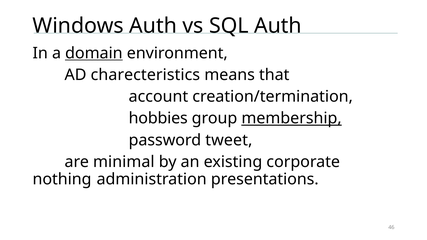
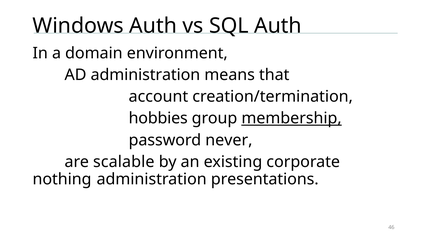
domain underline: present -> none (94, 53)
AD charecteristics: charecteristics -> administration (145, 75)
tweet: tweet -> never (229, 140)
minimal: minimal -> scalable (124, 162)
